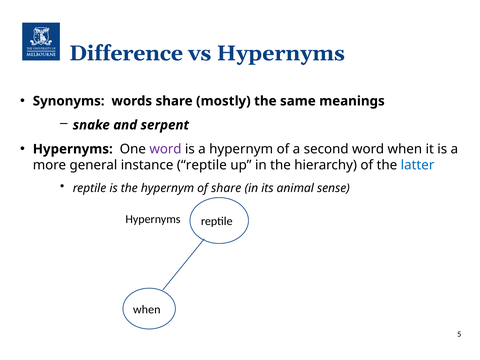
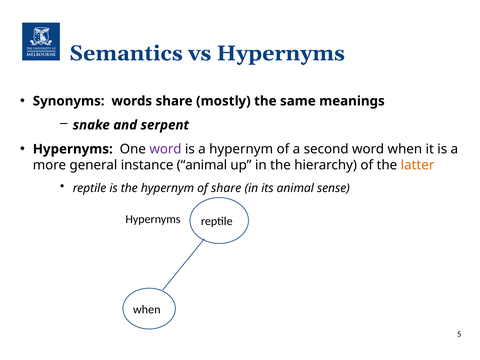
Difference: Difference -> Semantics (126, 53)
instance reptile: reptile -> animal (202, 165)
latter colour: blue -> orange (418, 165)
